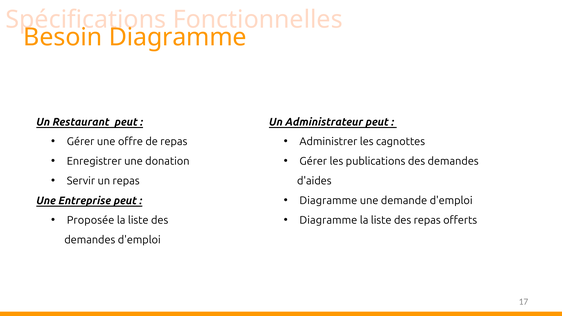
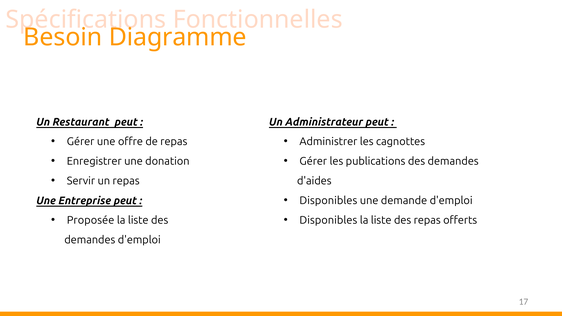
Diagramme: Diagramme -> Disponibles (328, 201)
Diagramme: Diagramme -> Disponibles (328, 220)
